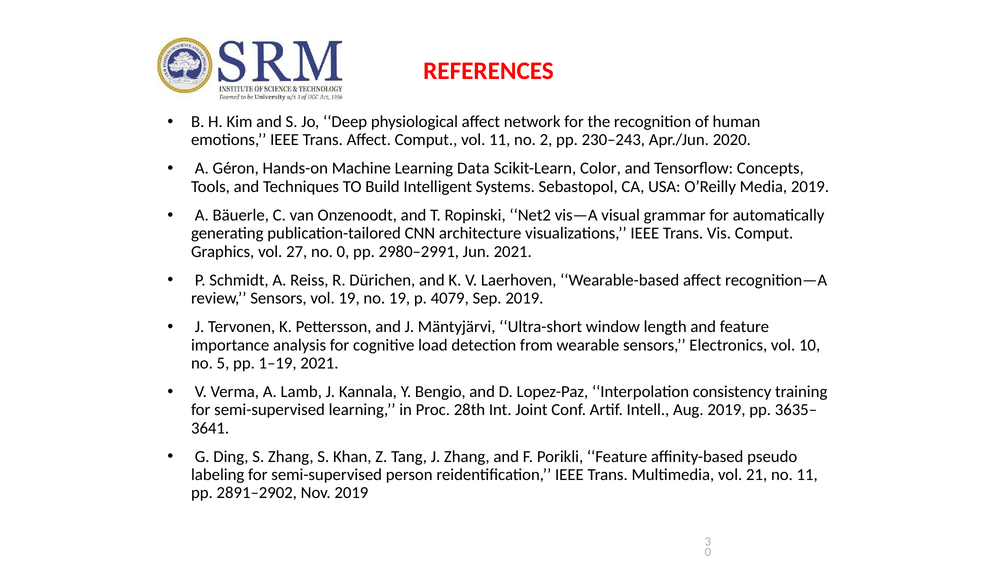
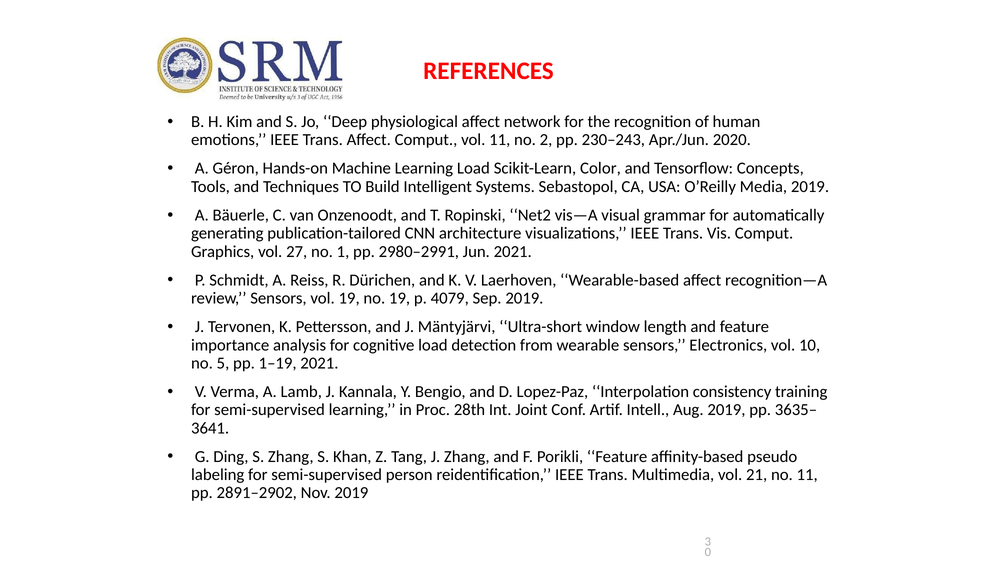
Learning Data: Data -> Load (473, 168)
no 0: 0 -> 1 (343, 251)
